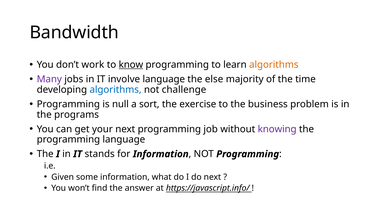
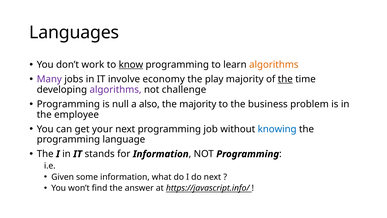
Bandwidth: Bandwidth -> Languages (74, 33)
involve language: language -> economy (164, 79)
else: else -> play (214, 79)
the underline: none -> present (285, 79)
algorithms colour: blue -> purple (116, 89)
sort: sort -> also (149, 104)
the exercise: exercise -> majority (198, 104)
programs: programs -> employee (77, 114)
knowing colour: purple -> blue (277, 129)
